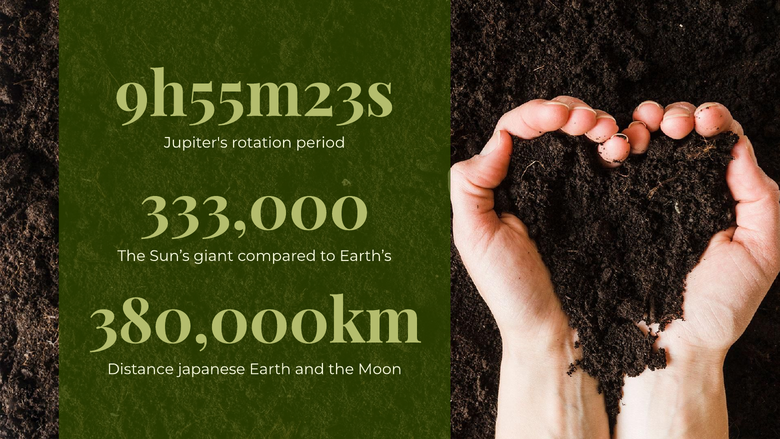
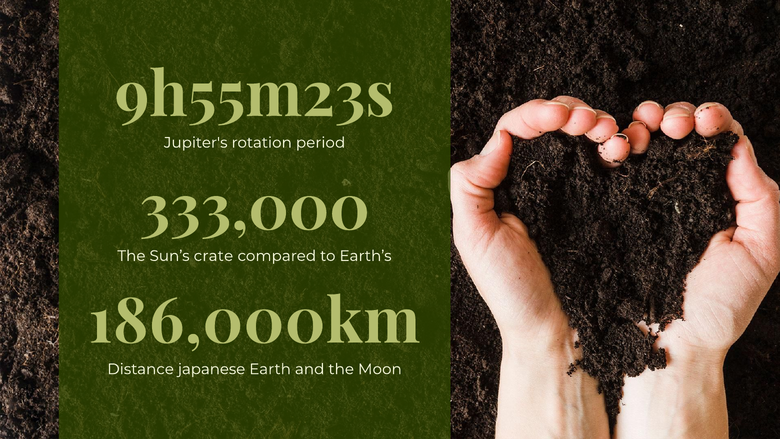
giant: giant -> crate (213, 256)
380,000km: 380,000km -> 186,000km (254, 322)
